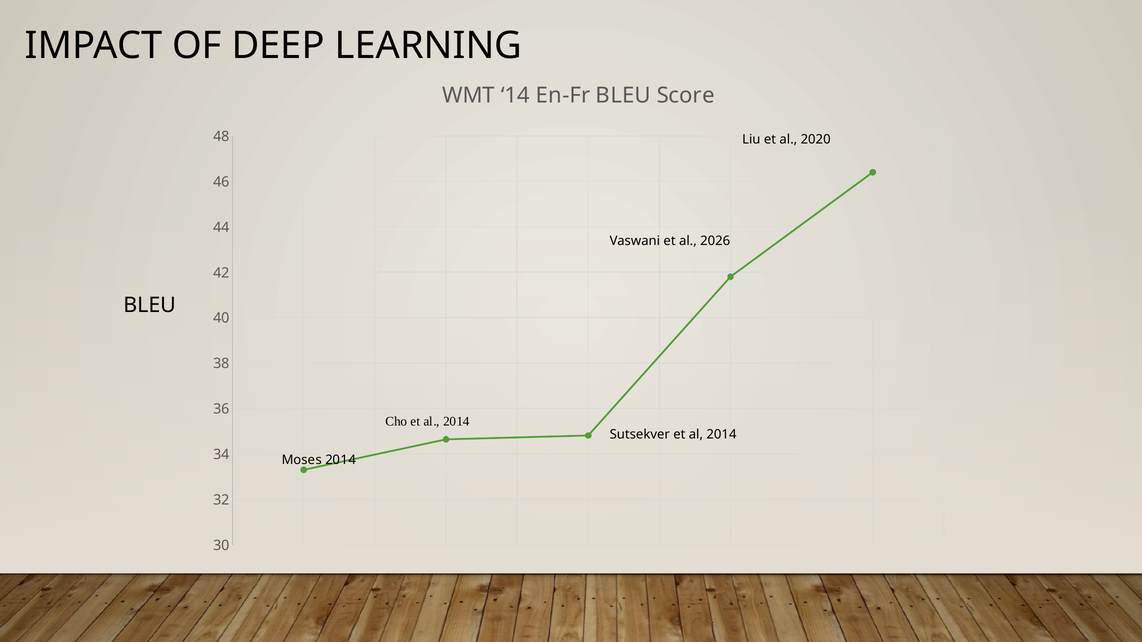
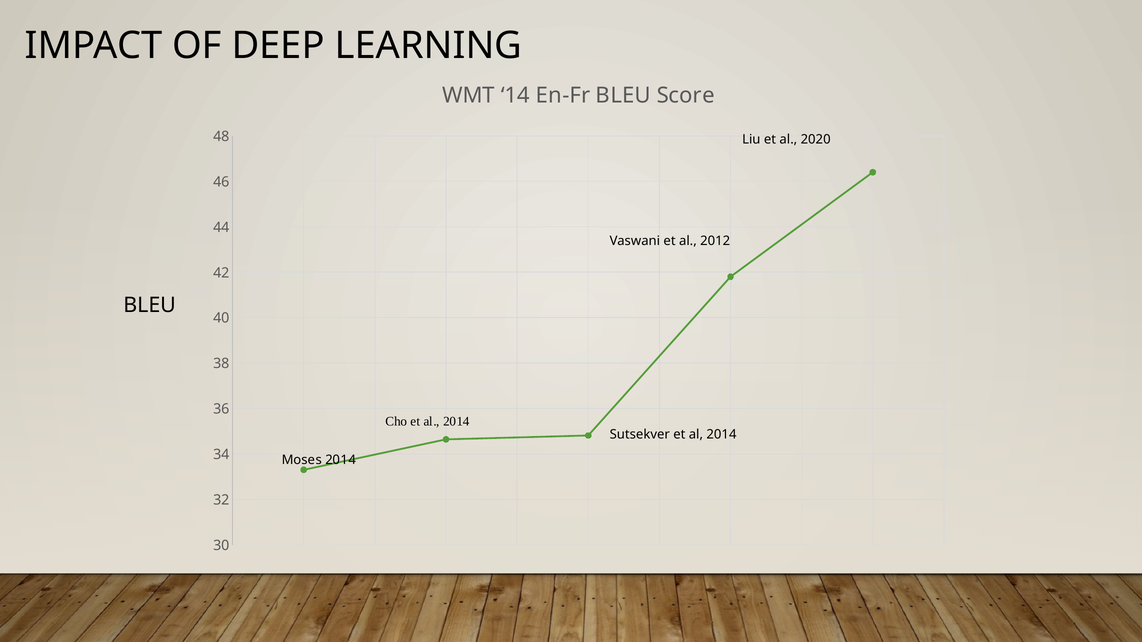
2026: 2026 -> 2012 (715, 241)
